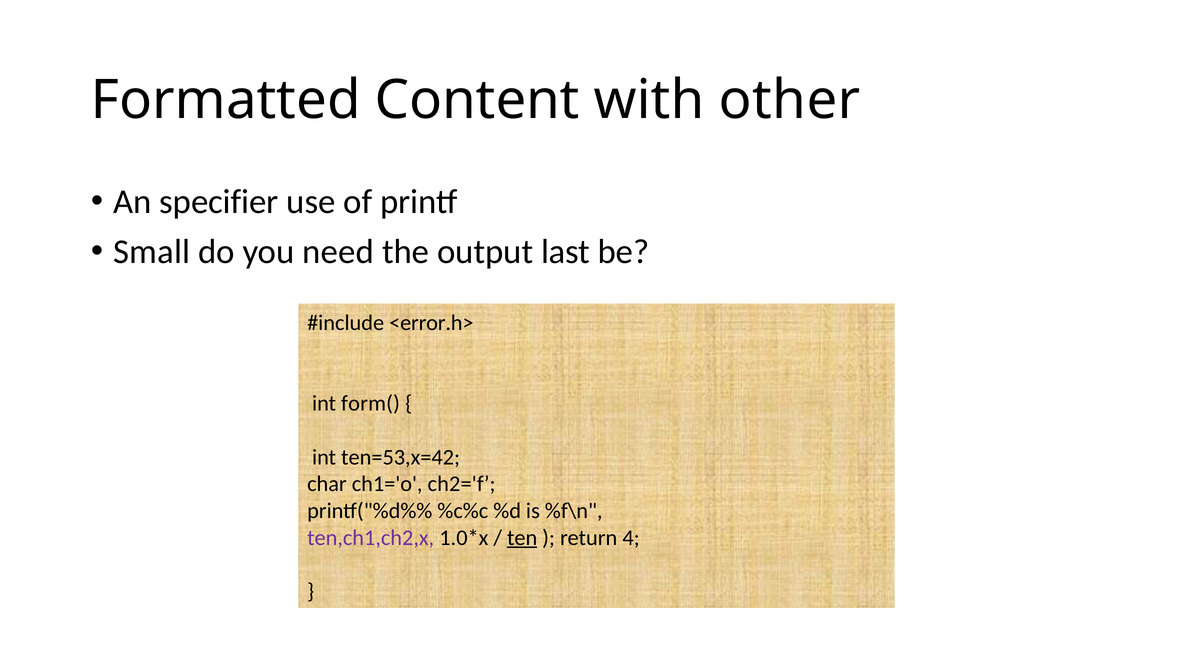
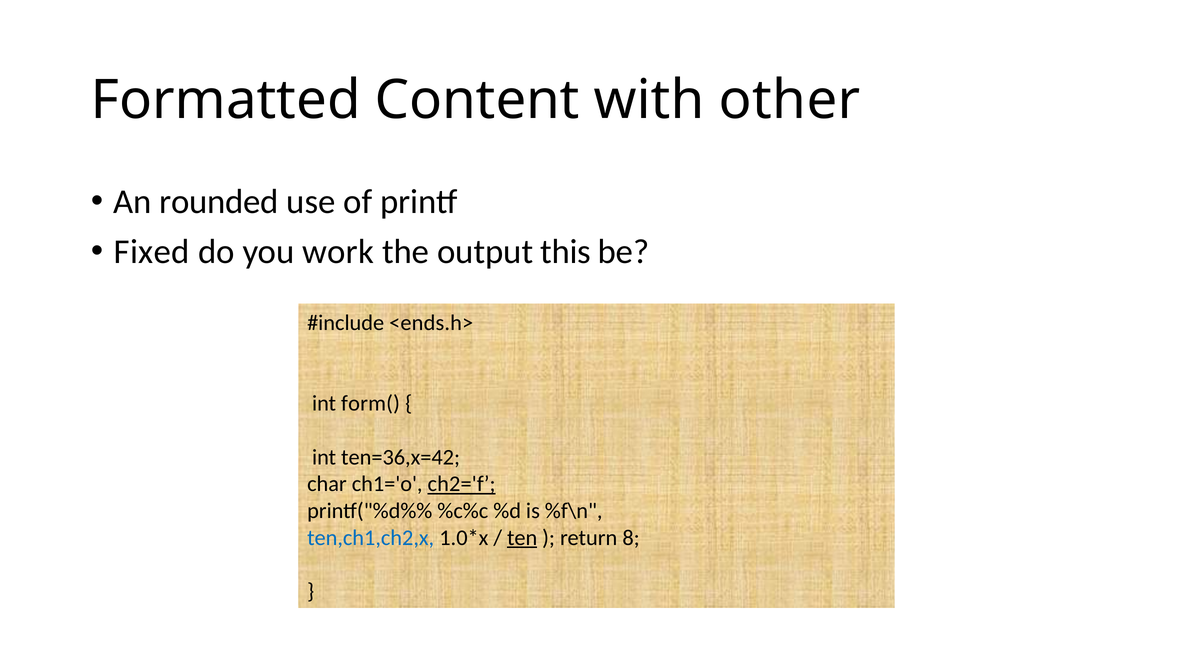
specifier: specifier -> rounded (219, 202)
Small: Small -> Fixed (152, 252)
need: need -> work (338, 252)
last: last -> this (566, 252)
<error.h>: <error.h> -> <ends.h> (431, 323)
ten=53,x=42: ten=53,x=42 -> ten=36,x=42 (401, 457)
ch2='f underline: none -> present (462, 484)
ten,ch1,ch2,x colour: purple -> blue (371, 538)
4: 4 -> 8 (631, 538)
